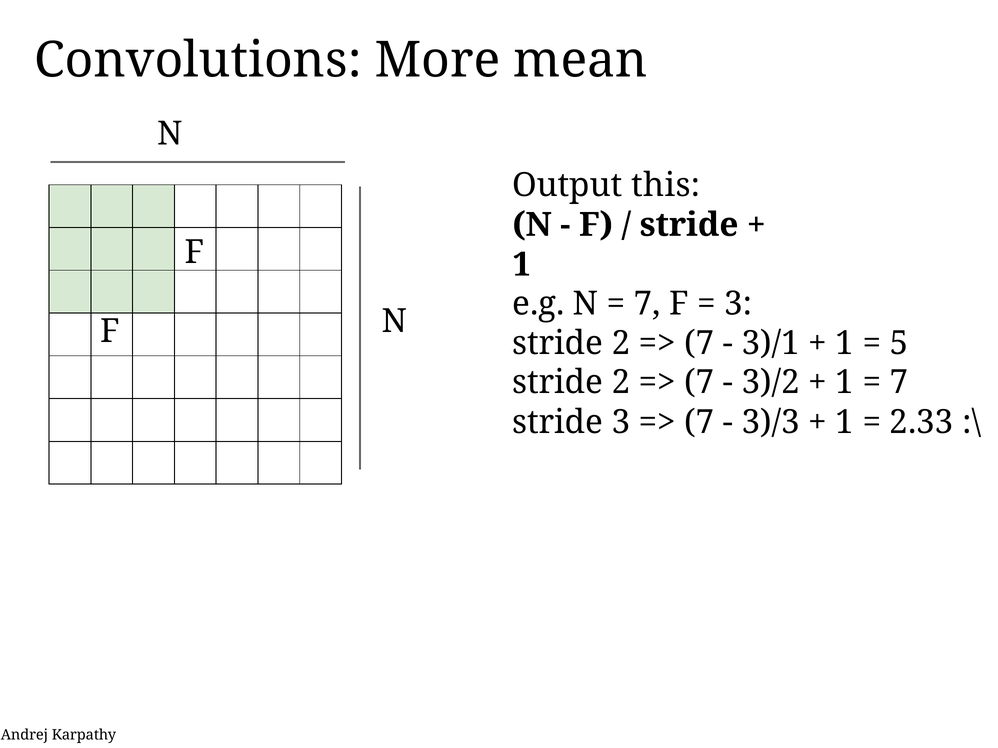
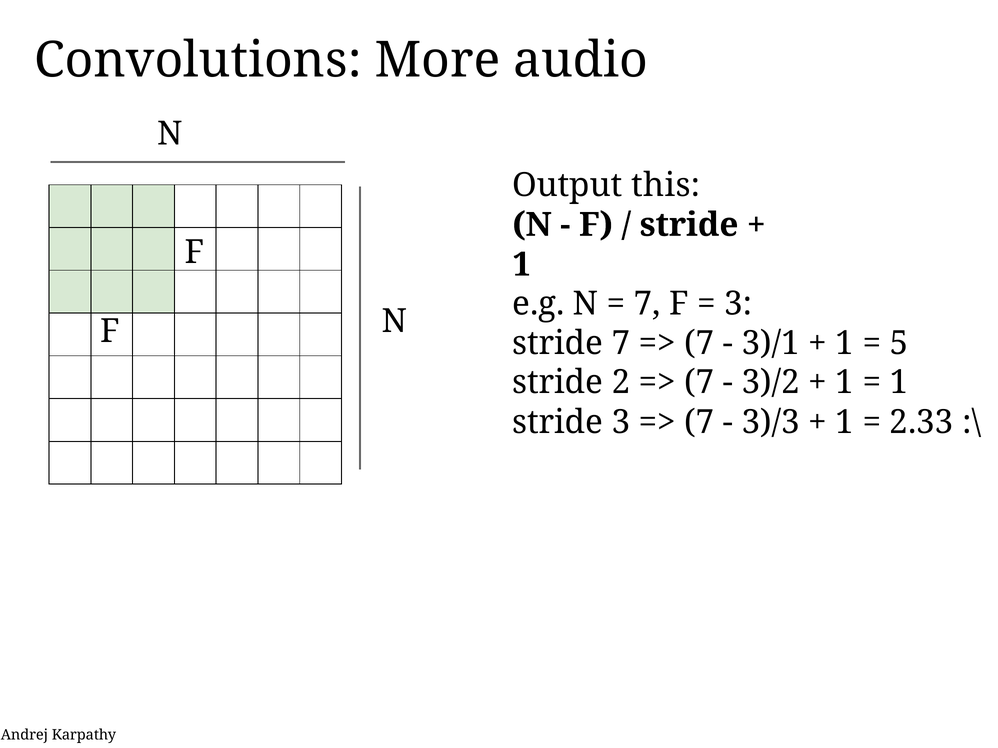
mean: mean -> audio (581, 60)
2: 2 -> 7 (621, 343)
7: 7 -> 1 (899, 383)
